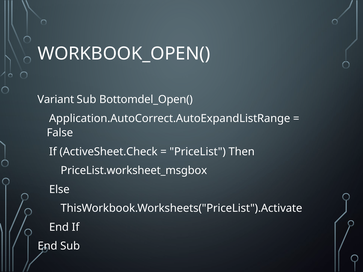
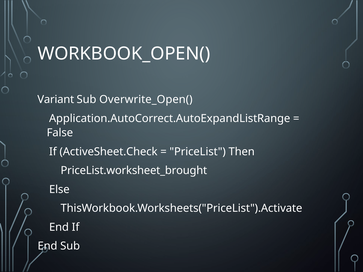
Bottomdel_Open(: Bottomdel_Open( -> Overwrite_Open( (146, 100)
PriceList.worksheet_msgbox: PriceList.worksheet_msgbox -> PriceList.worksheet_brought (134, 171)
